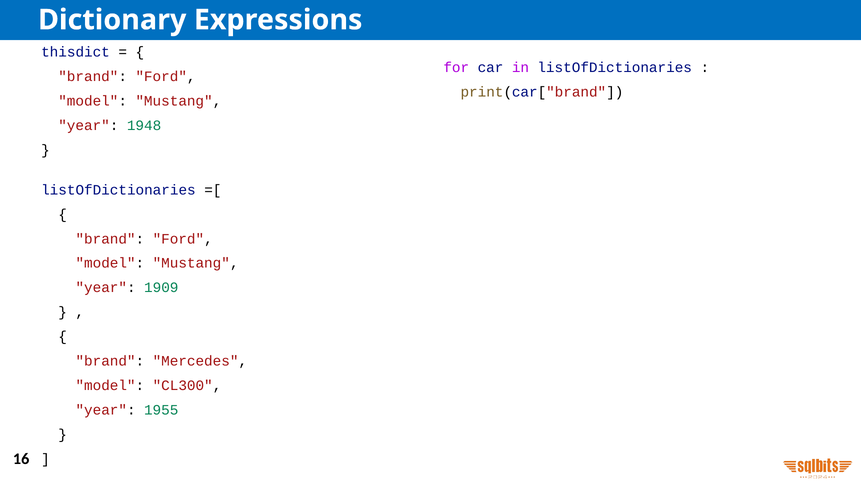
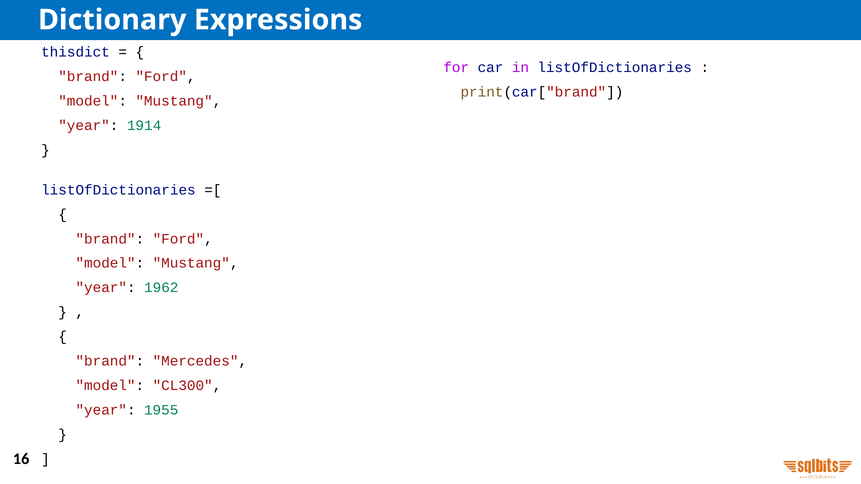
1948: 1948 -> 1914 (144, 126)
1909: 1909 -> 1962 (161, 288)
